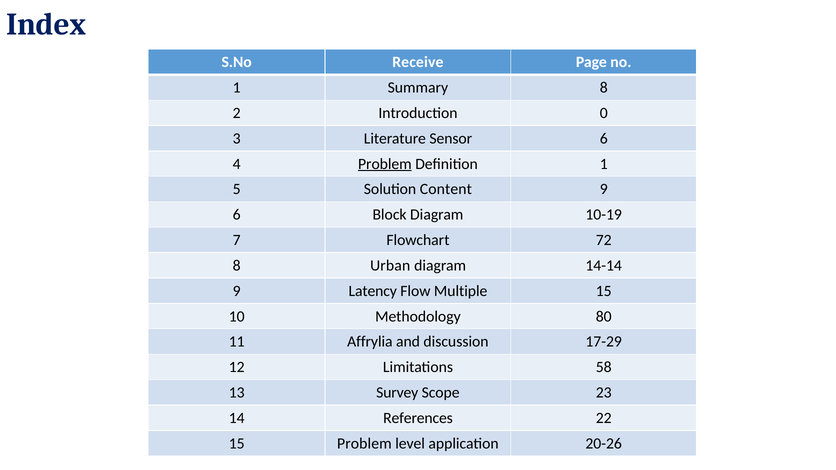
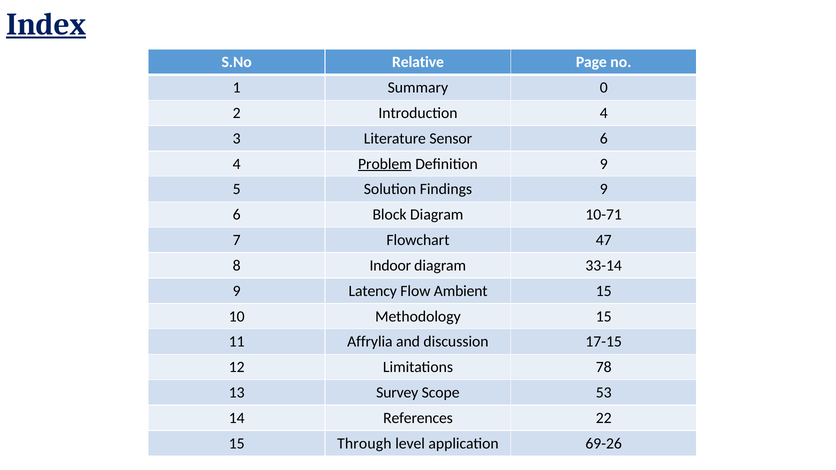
Index underline: none -> present (46, 24)
Receive: Receive -> Relative (418, 62)
Summary 8: 8 -> 0 (604, 88)
Introduction 0: 0 -> 4 (604, 113)
Definition 1: 1 -> 9 (604, 164)
Content: Content -> Findings (446, 189)
10-19: 10-19 -> 10-71 (604, 215)
72: 72 -> 47 (604, 240)
Urban: Urban -> Indoor (390, 266)
14-14: 14-14 -> 33-14 (604, 266)
Multiple: Multiple -> Ambient (461, 291)
Methodology 80: 80 -> 15 (604, 316)
17-29: 17-29 -> 17-15 (604, 342)
58: 58 -> 78 (604, 367)
23: 23 -> 53 (604, 393)
15 Problem: Problem -> Through (364, 444)
20-26: 20-26 -> 69-26 (604, 444)
